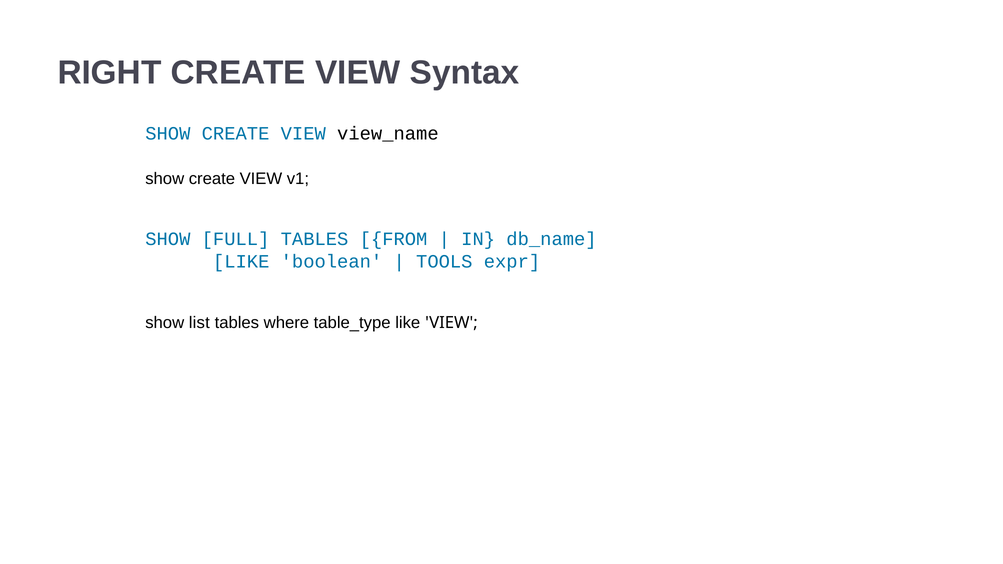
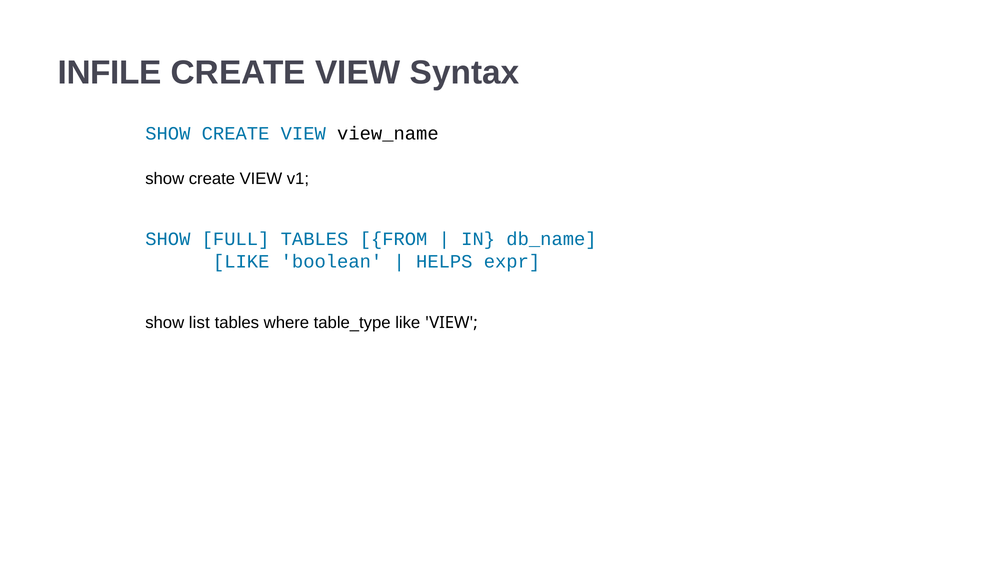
RIGHT: RIGHT -> INFILE (110, 73)
TOOLS: TOOLS -> HELPS (444, 261)
